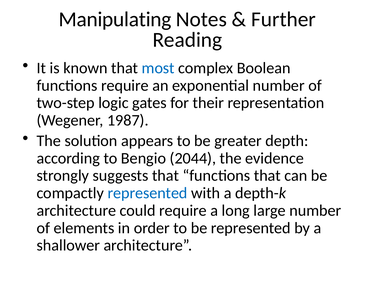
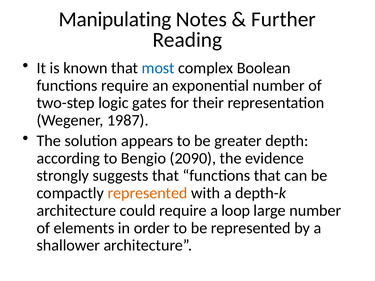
2044: 2044 -> 2090 (193, 158)
represented colour: blue -> orange (148, 193)
long: long -> loop (236, 211)
